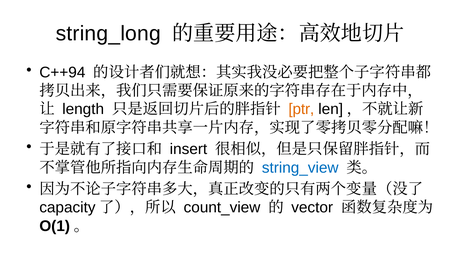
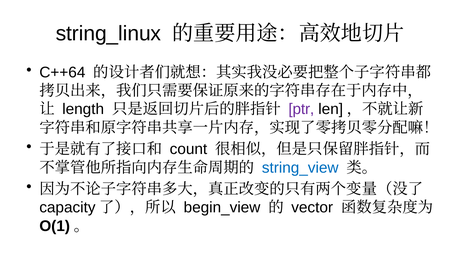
string_long: string_long -> string_linux (108, 33)
C++94: C++94 -> C++64 (62, 72)
ptr colour: orange -> purple (301, 109)
insert: insert -> count (188, 149)
count_view: count_view -> begin_view (222, 207)
